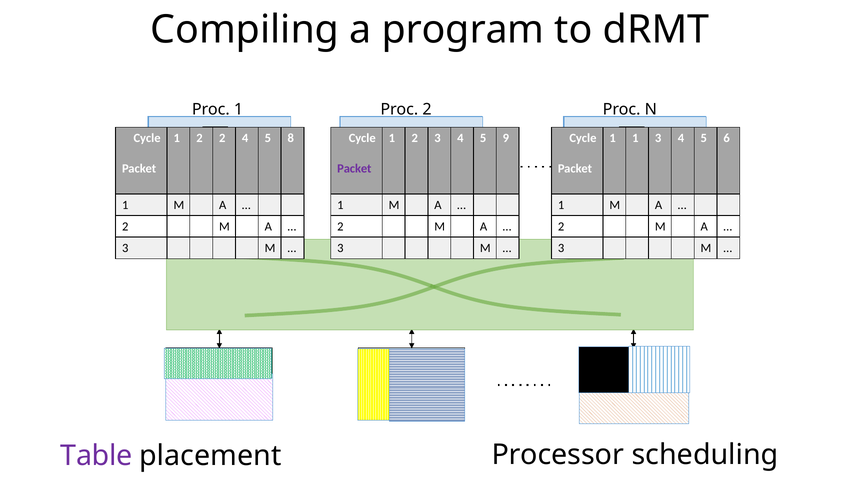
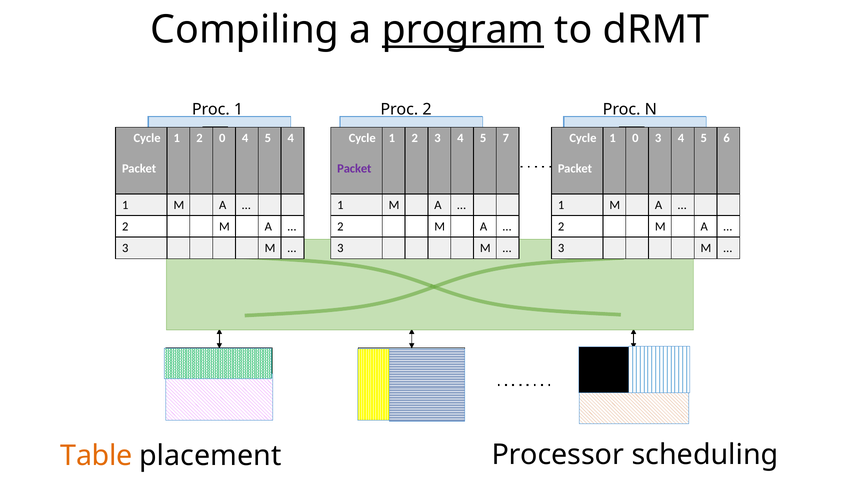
program underline: none -> present (463, 30)
2 2: 2 -> 0 (222, 138)
8: 8 -> 4 (291, 138)
9: 9 -> 7 (506, 138)
1 1: 1 -> 0 (635, 138)
Table colour: purple -> orange (96, 456)
